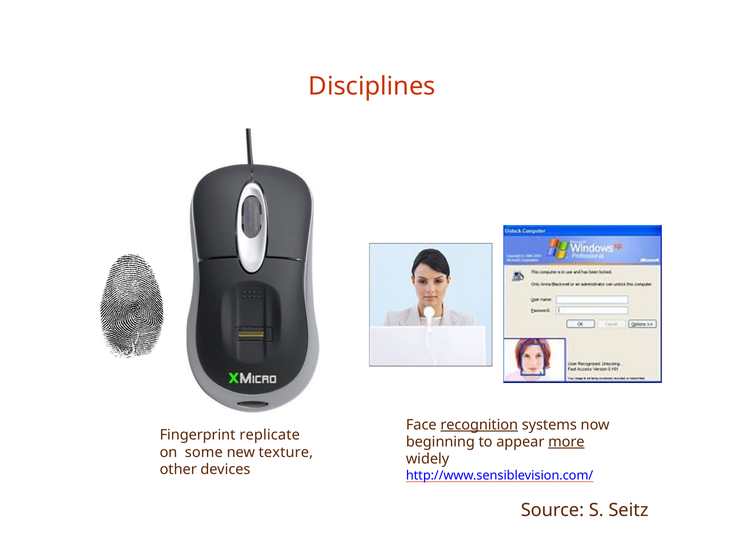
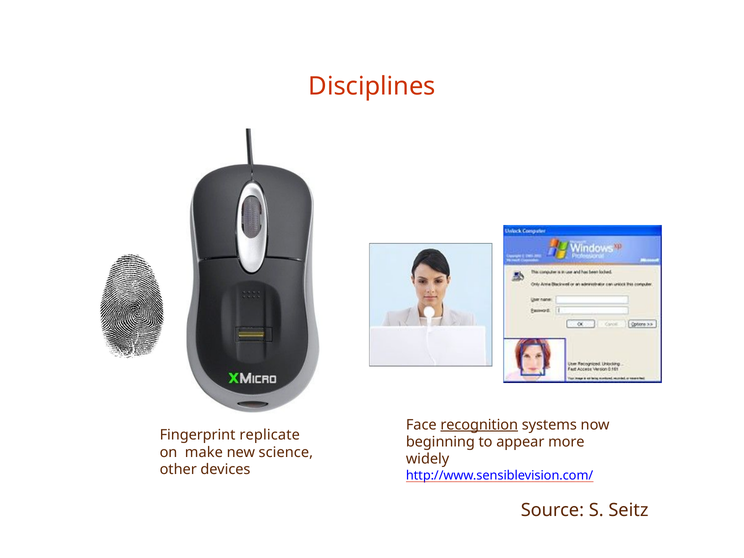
more underline: present -> none (566, 442)
some: some -> make (204, 452)
texture: texture -> science (286, 452)
